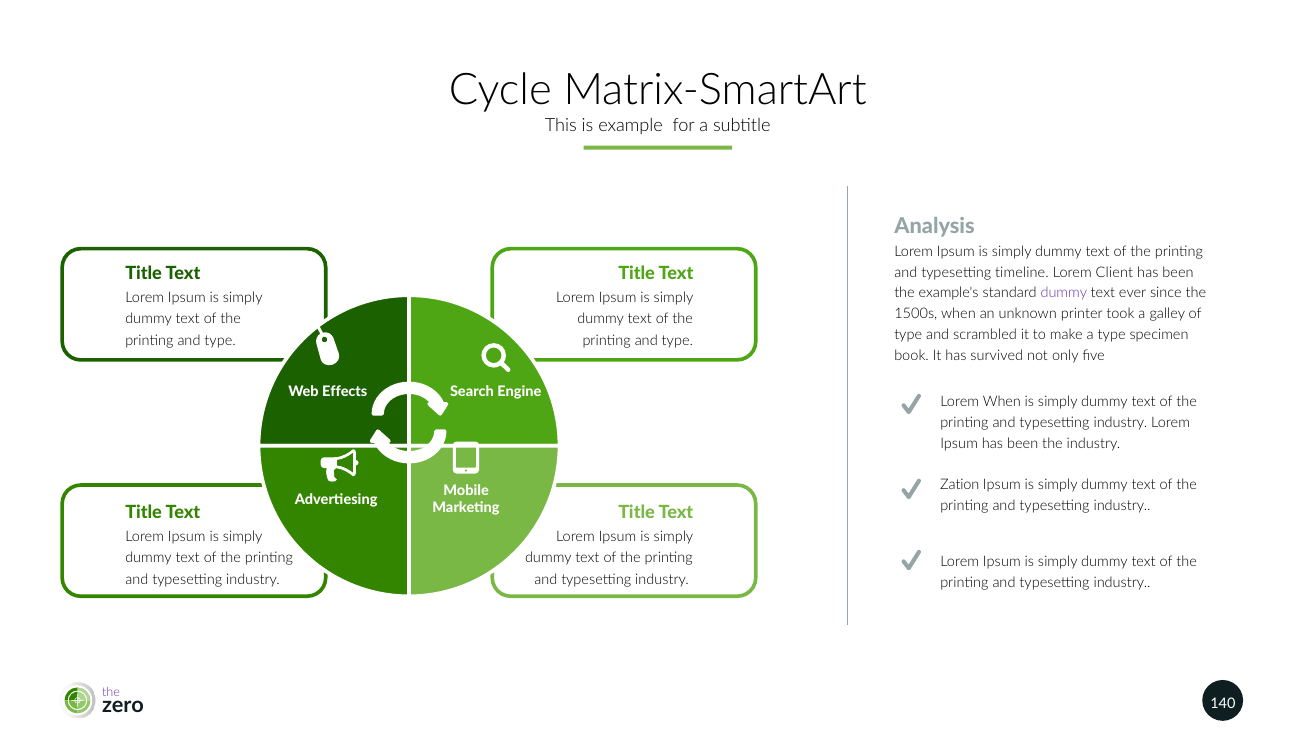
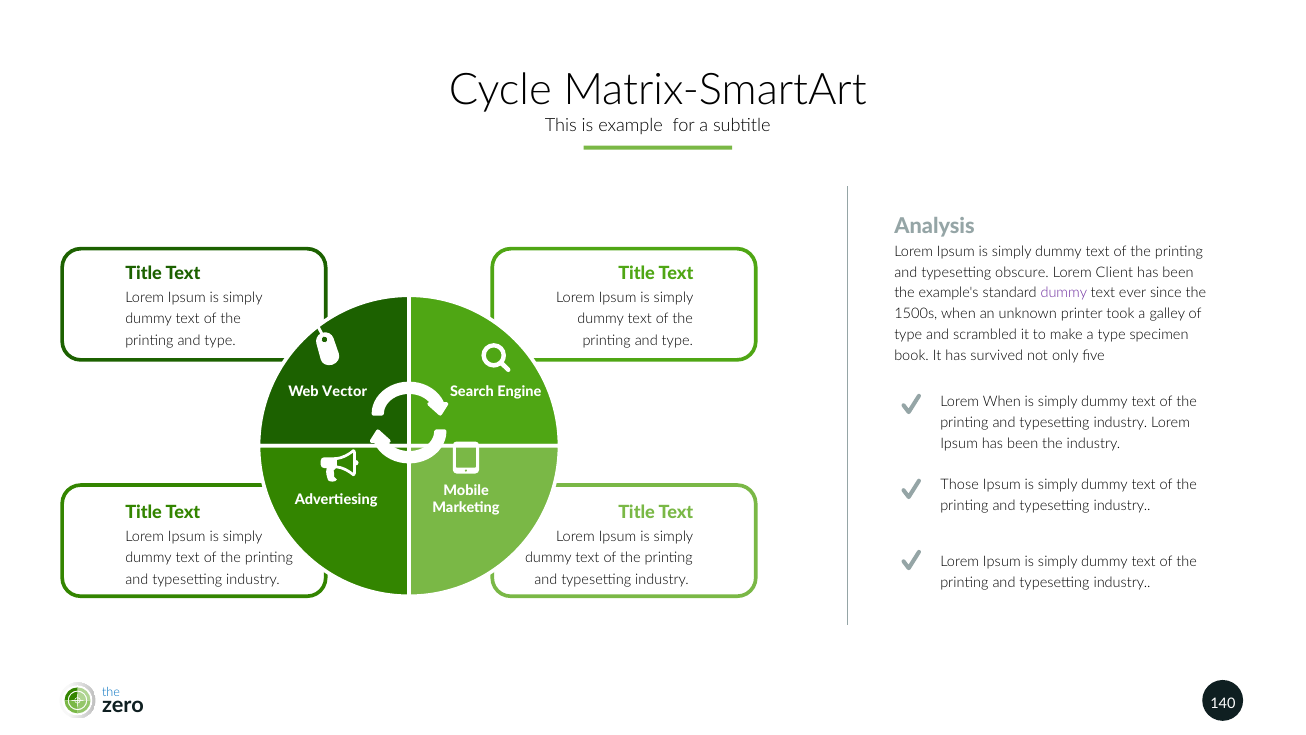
timeline: timeline -> obscure (1022, 272)
Effects: Effects -> Vector (345, 391)
Zation: Zation -> Those (960, 485)
the colour: purple -> blue (111, 692)
